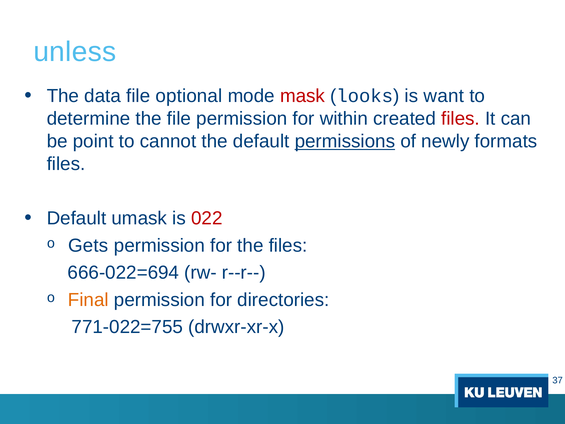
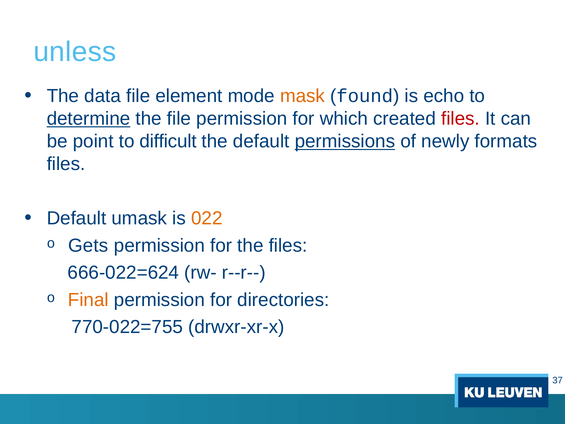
optional: optional -> element (189, 96)
mask colour: red -> orange (302, 96)
looks: looks -> found (365, 96)
want: want -> echo (444, 96)
determine underline: none -> present (89, 119)
within: within -> which (344, 119)
cannot: cannot -> difficult (168, 141)
022 colour: red -> orange (207, 218)
666-022=694: 666-022=694 -> 666-022=624 (123, 272)
771-022=755: 771-022=755 -> 770-022=755 (127, 327)
